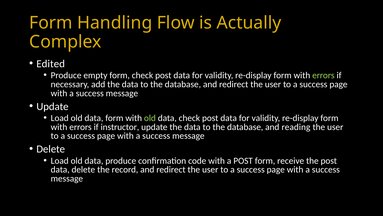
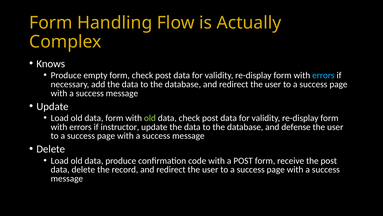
Edited: Edited -> Knows (51, 64)
errors colour: light green -> light blue (323, 75)
reading: reading -> defense (296, 127)
